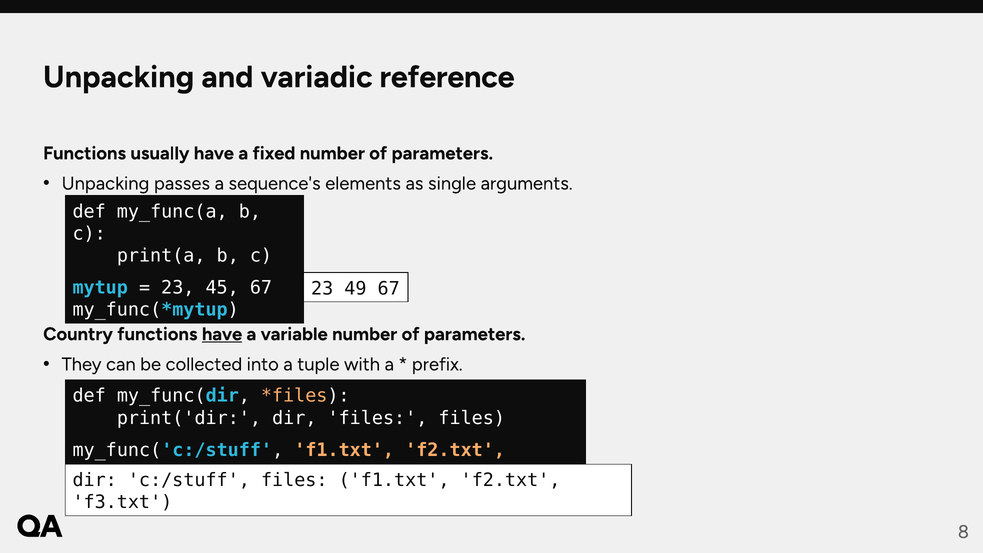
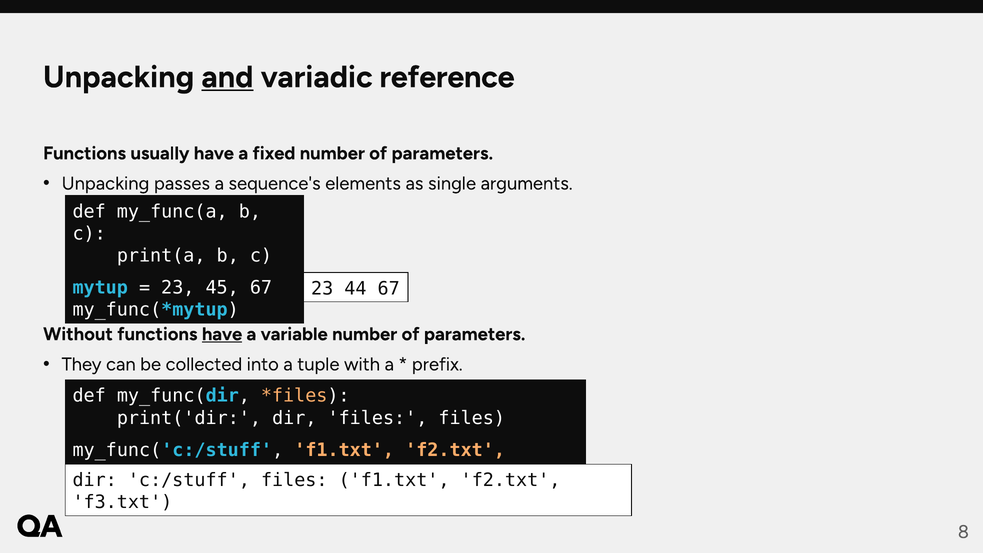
and underline: none -> present (227, 77)
49: 49 -> 44 (355, 288)
Country: Country -> Without (78, 334)
